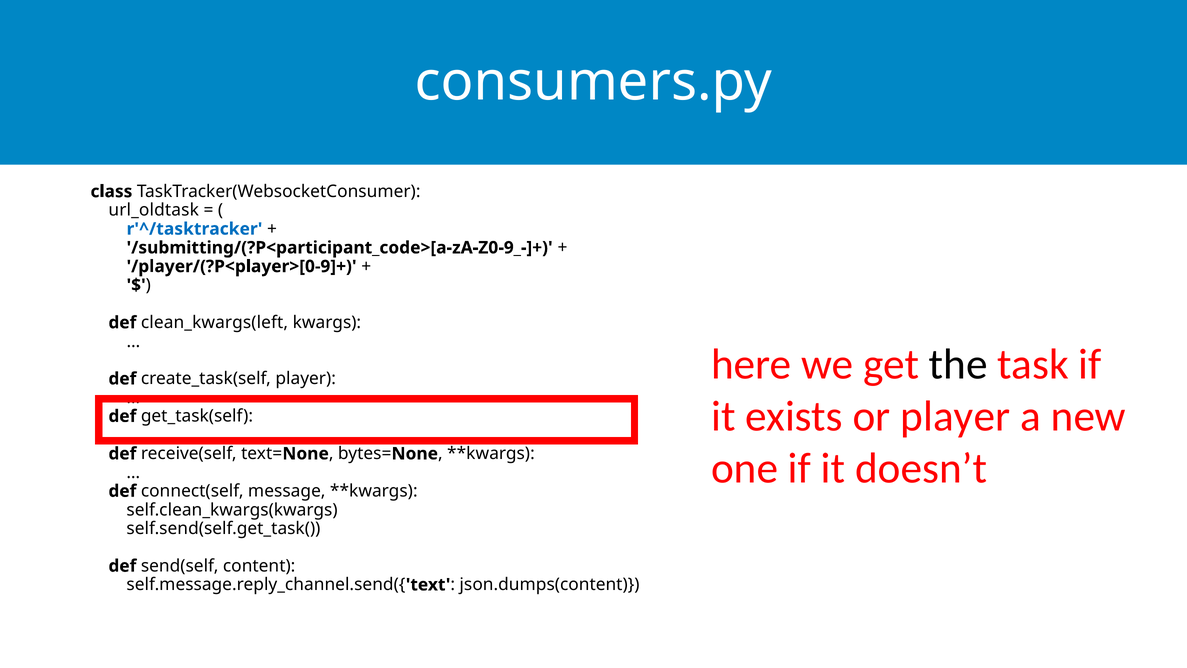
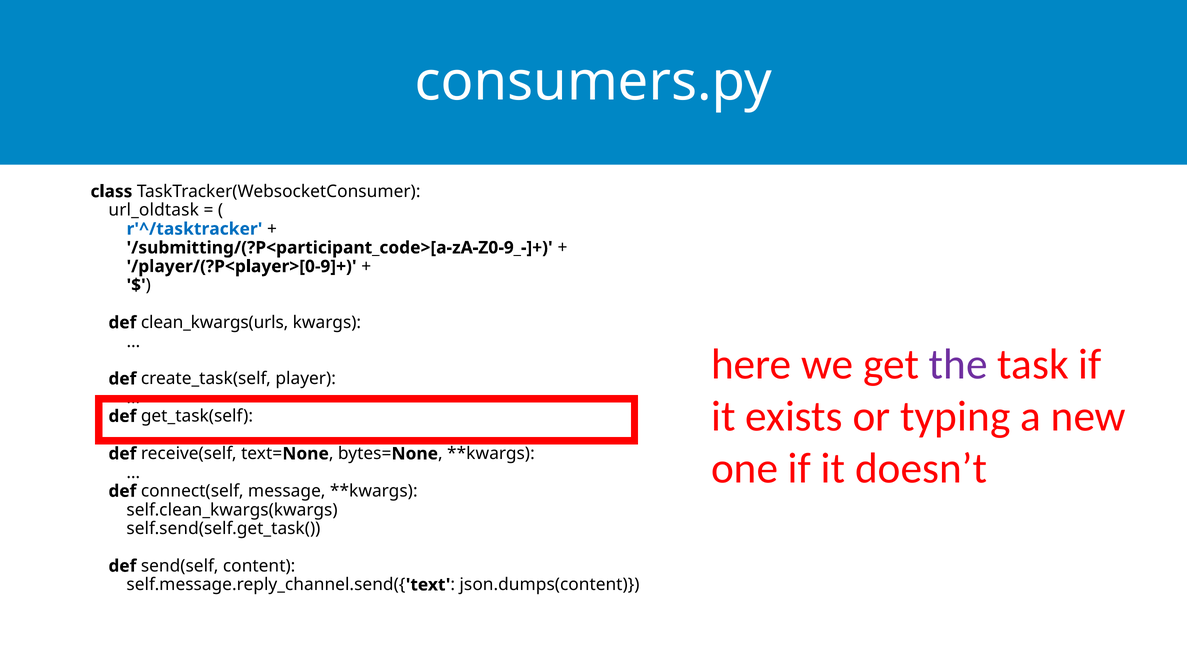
clean_kwargs(left: clean_kwargs(left -> clean_kwargs(urls (215, 322)
the colour: black -> purple (958, 364)
or player: player -> typing (955, 416)
